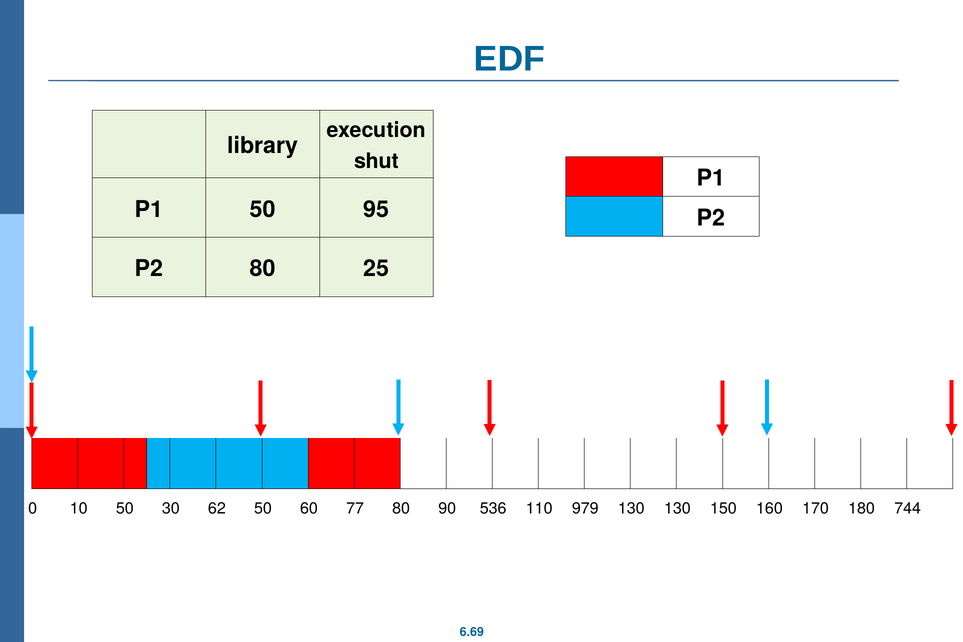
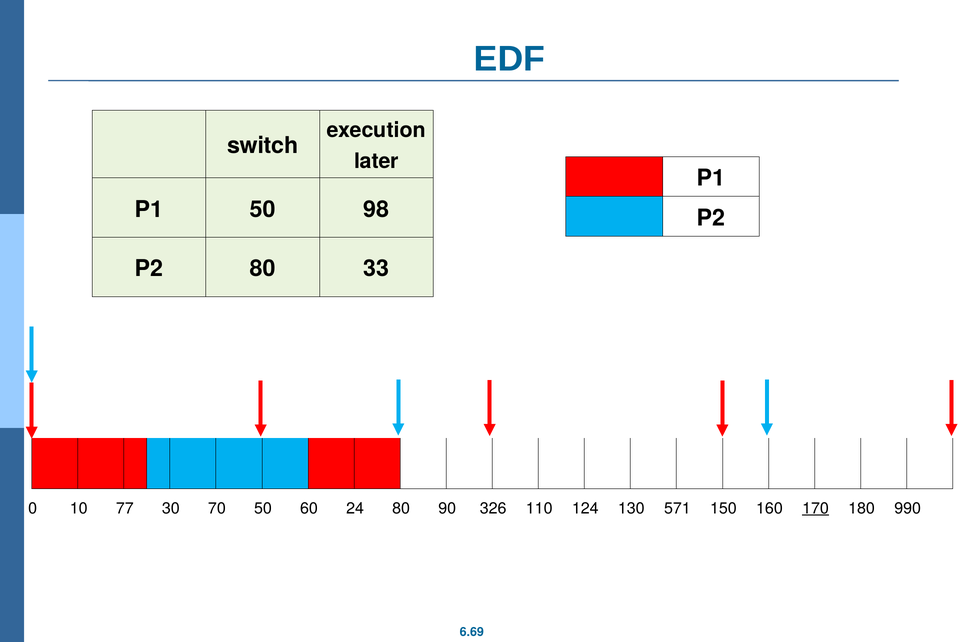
library: library -> switch (263, 146)
shut: shut -> later (376, 161)
95: 95 -> 98 (376, 209)
25: 25 -> 33 (376, 269)
10 50: 50 -> 77 (125, 508)
62: 62 -> 70 (217, 508)
77: 77 -> 24 (355, 508)
536: 536 -> 326 (493, 508)
979: 979 -> 124 (585, 508)
130 130: 130 -> 571 (677, 508)
170 underline: none -> present (816, 508)
744: 744 -> 990 (908, 508)
